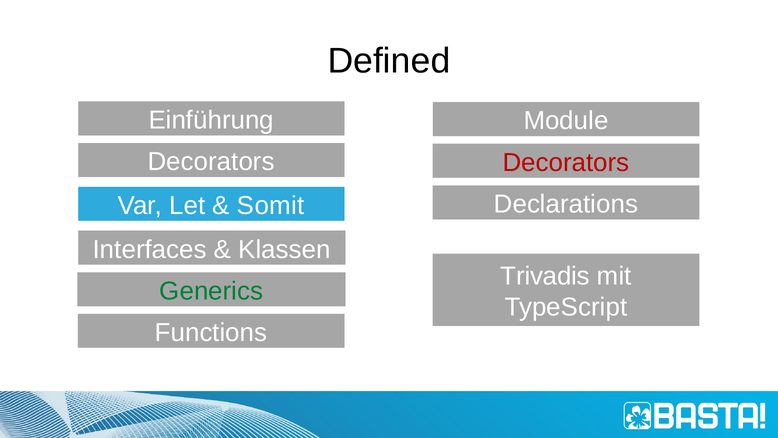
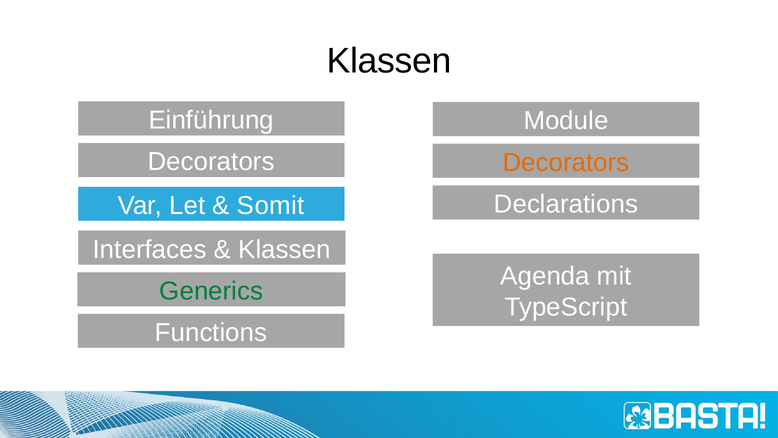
Defined: Defined -> Klassen (389, 61)
Decorators colour: red -> orange (566, 162)
Trivadis: Trivadis -> Agenda (545, 276)
